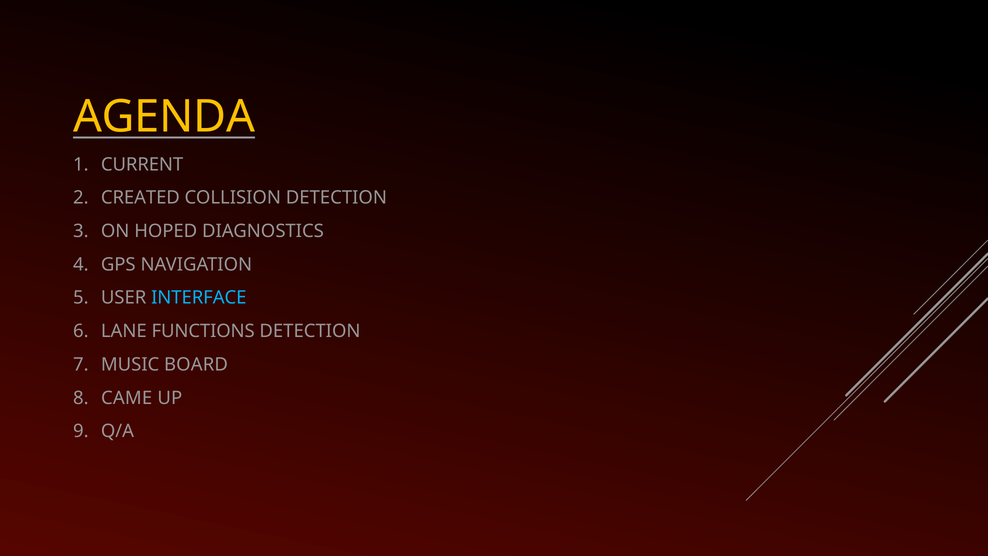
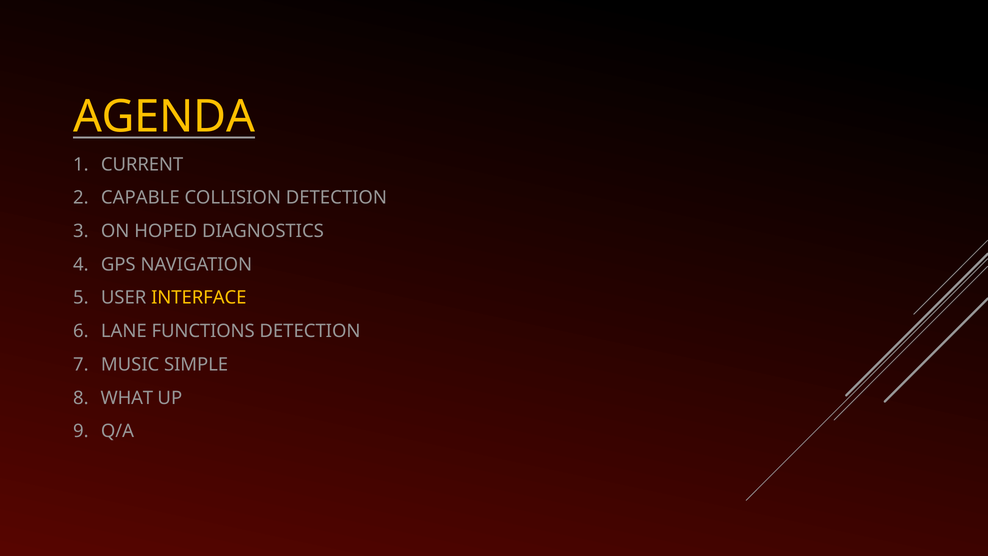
CREATED: CREATED -> CAPABLE (140, 198)
INTERFACE colour: light blue -> yellow (199, 298)
BOARD: BOARD -> SIMPLE (196, 364)
CAME: CAME -> WHAT (127, 398)
